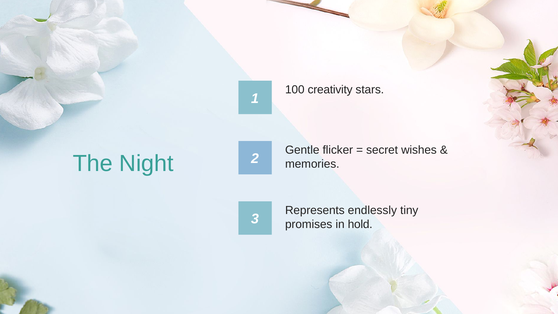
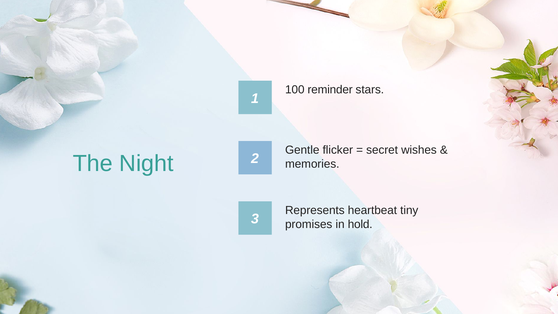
creativity: creativity -> reminder (330, 90)
endlessly: endlessly -> heartbeat (372, 210)
